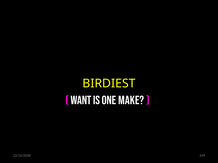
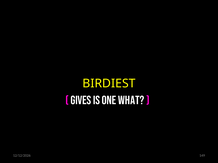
WANT: WANT -> GIVES (81, 101)
MAKE: MAKE -> WHAT (131, 101)
